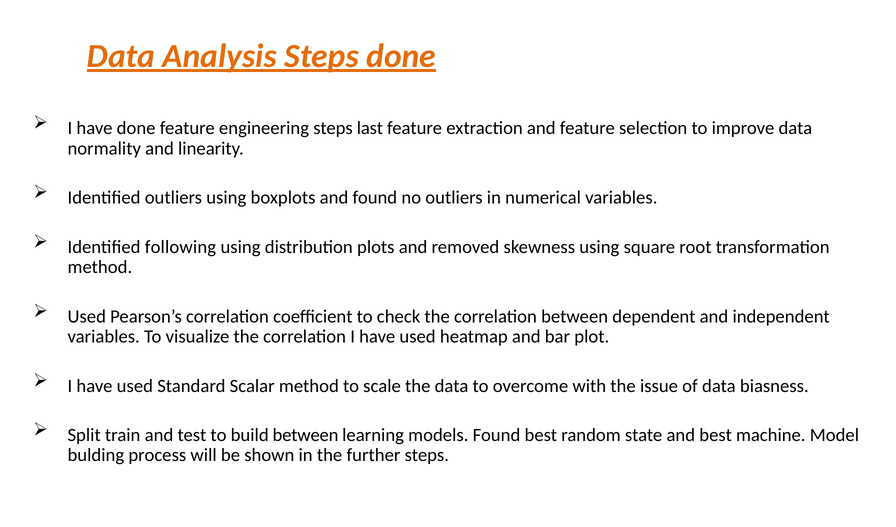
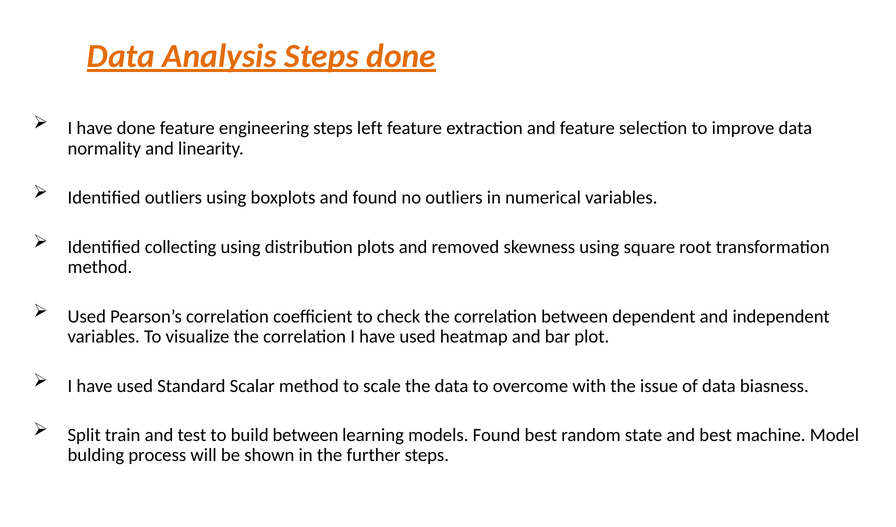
last: last -> left (370, 128)
following: following -> collecting (181, 247)
